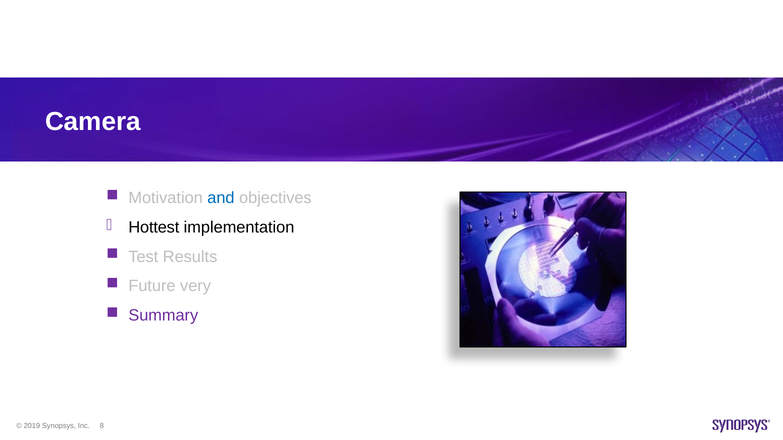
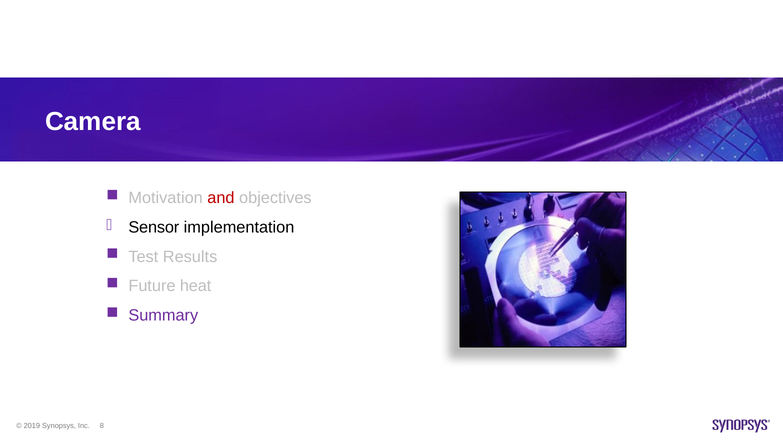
and colour: blue -> red (221, 198)
Hottest: Hottest -> Sensor (154, 228)
very: very -> heat (196, 286)
